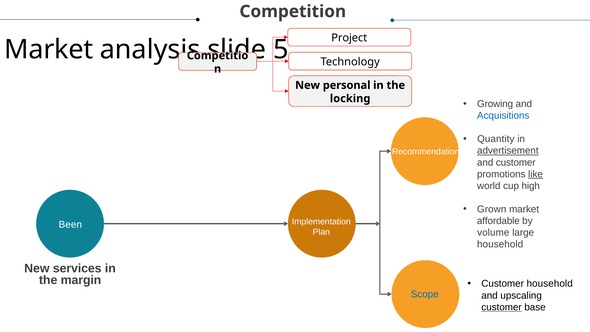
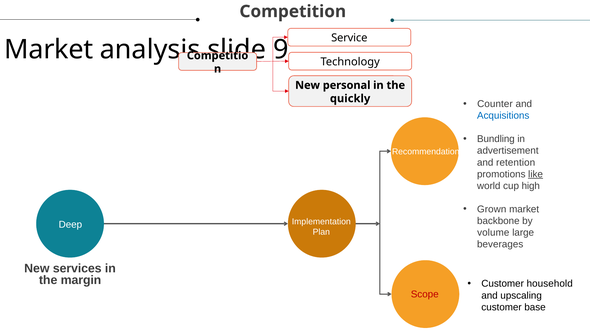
Project: Project -> Service (349, 38)
5: 5 -> 9 (281, 50)
locking: locking -> quickly (350, 98)
Growing: Growing -> Counter (495, 104)
Quantity: Quantity -> Bundling (496, 139)
advertisement underline: present -> none (508, 151)
and customer: customer -> retention (516, 162)
affordable: affordable -> backbone (498, 221)
Been: Been -> Deep (70, 225)
household: household -> beverages (500, 244)
Scope colour: blue -> red (425, 294)
customer underline: present -> none (502, 307)
